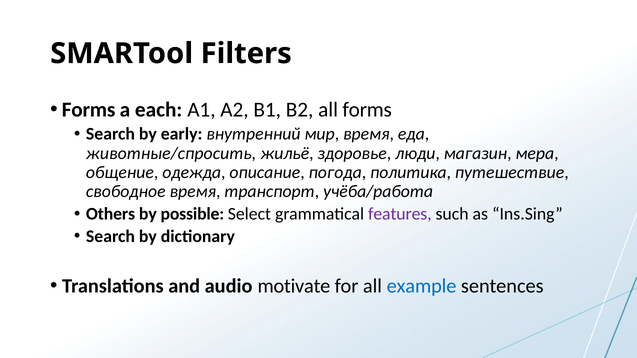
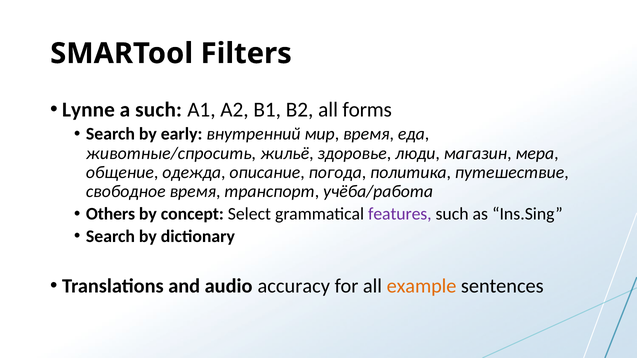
Forms: Forms -> Lynne (88, 110)
a each: each -> such (159, 110)
possible: possible -> concept (192, 214)
motivate: motivate -> accuracy (294, 286)
example colour: blue -> orange (422, 286)
